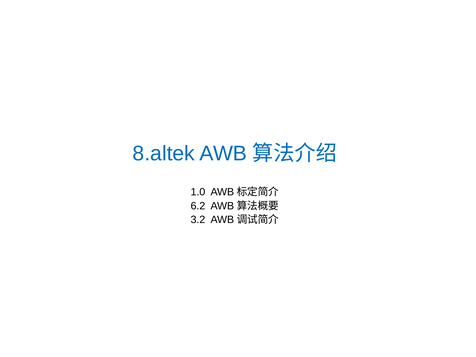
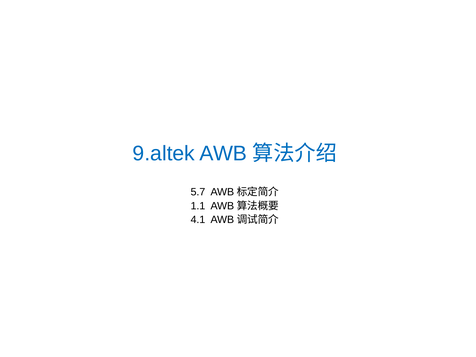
8.altek: 8.altek -> 9.altek (164, 153)
1.0: 1.0 -> 5.7 (198, 192)
6.2: 6.2 -> 1.1 (198, 206)
3.2: 3.2 -> 4.1 (198, 220)
